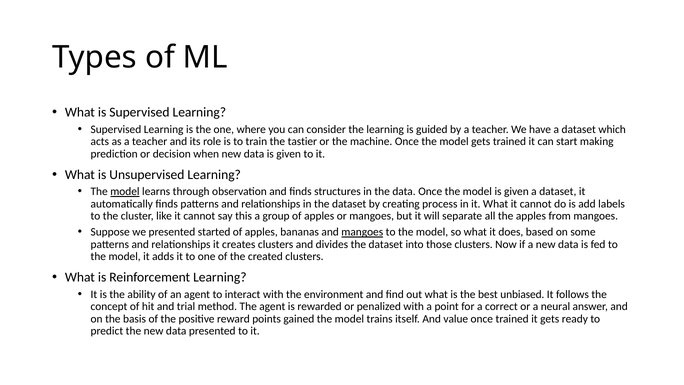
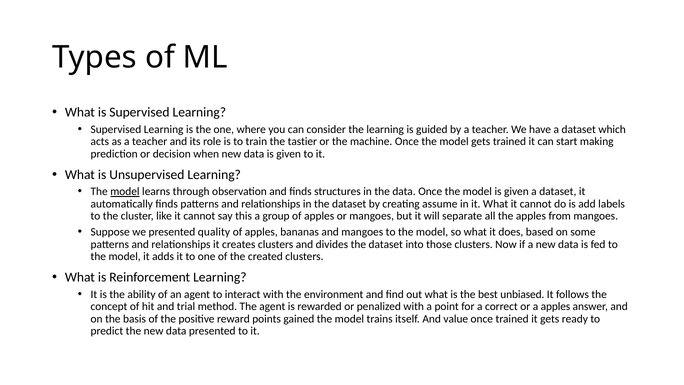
process: process -> assume (440, 204)
started: started -> quality (214, 232)
mangoes underline: present -> none (362, 232)
a neural: neural -> apples (555, 306)
